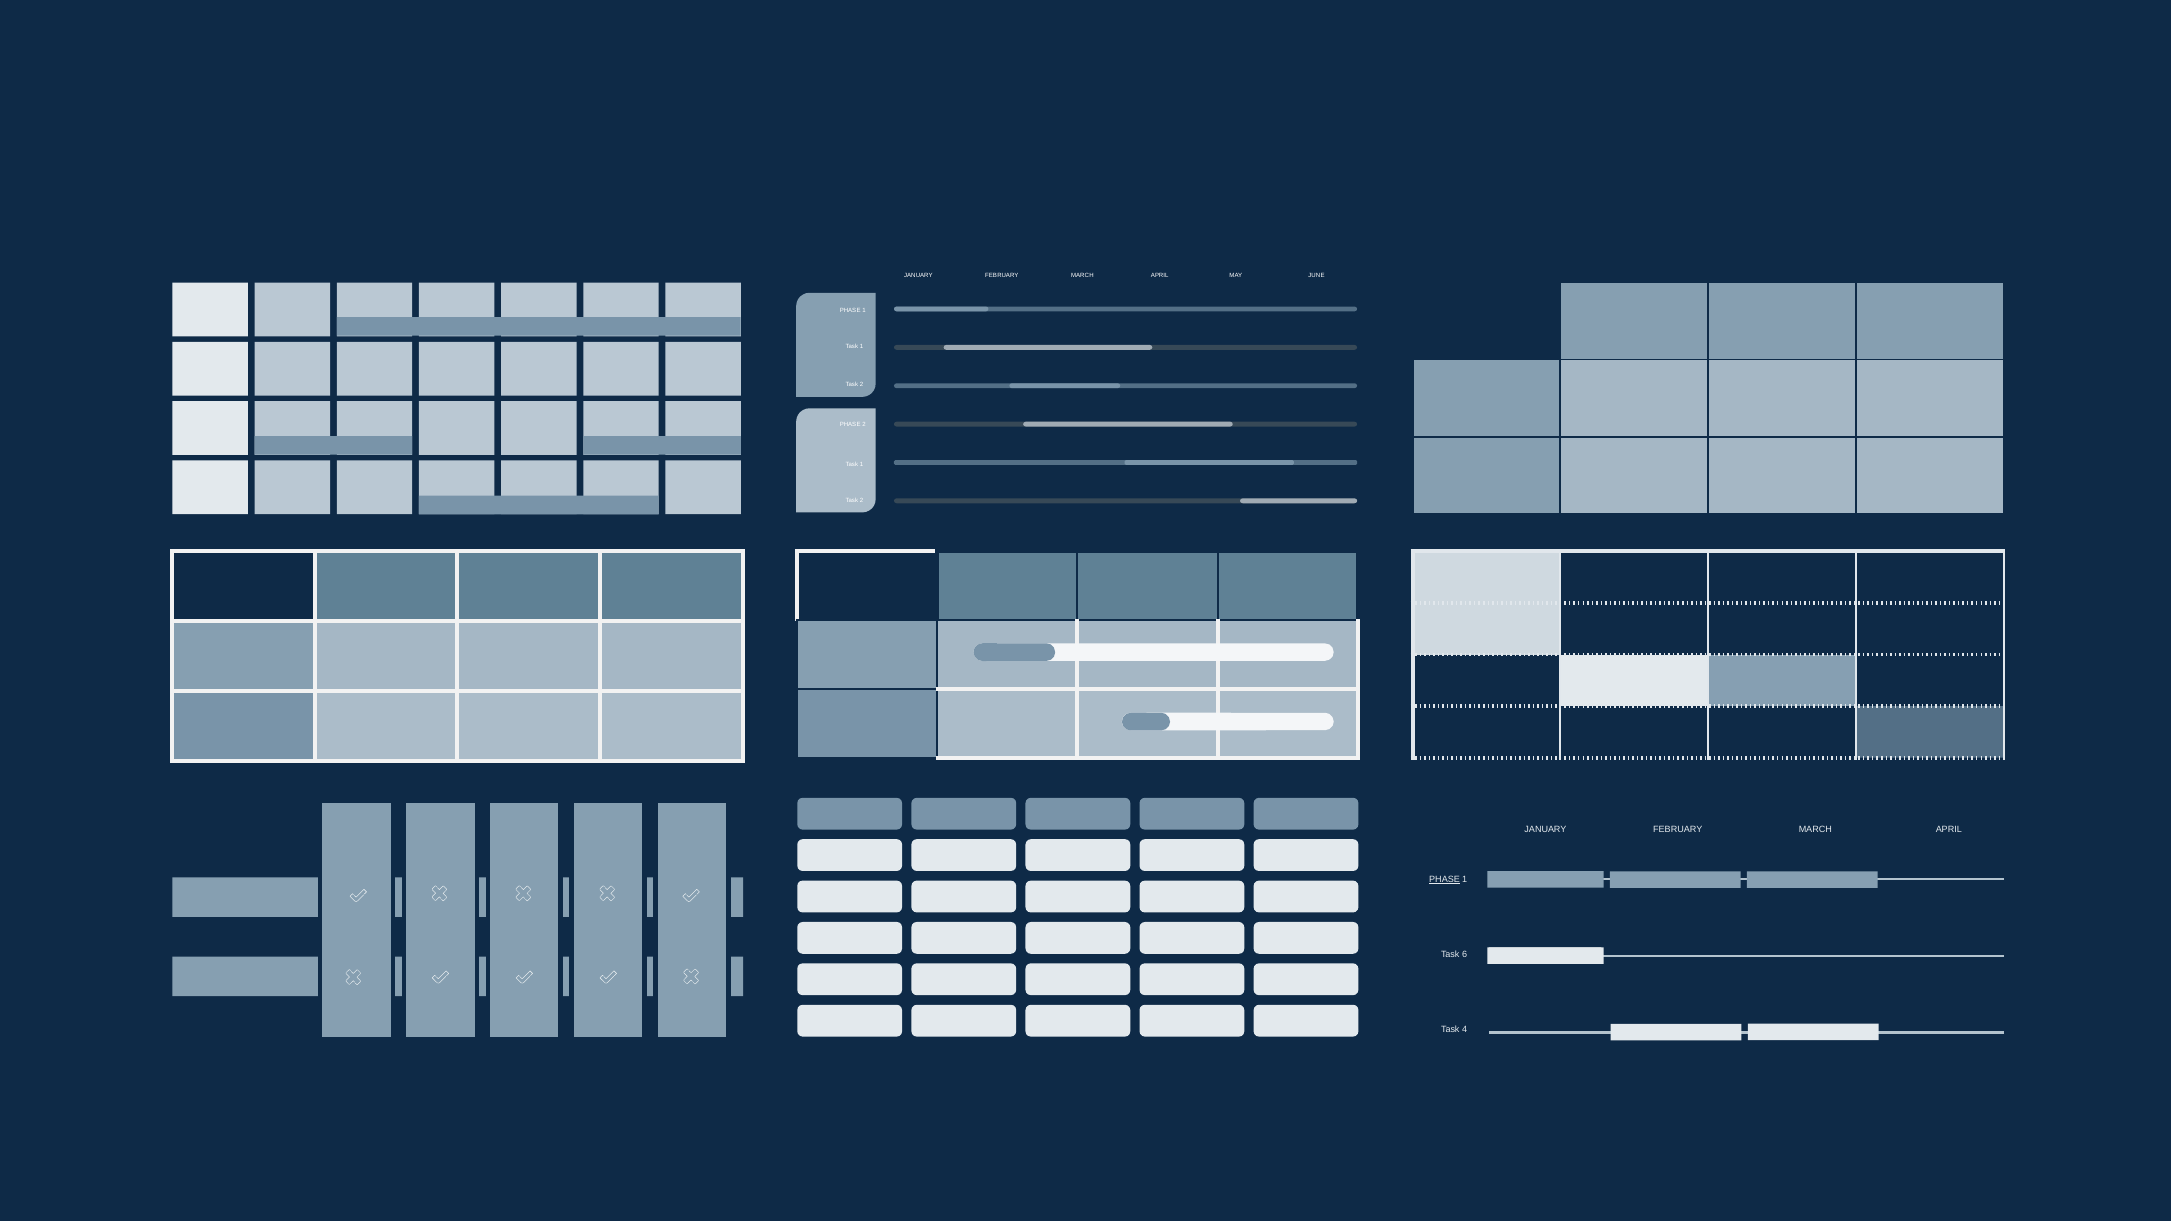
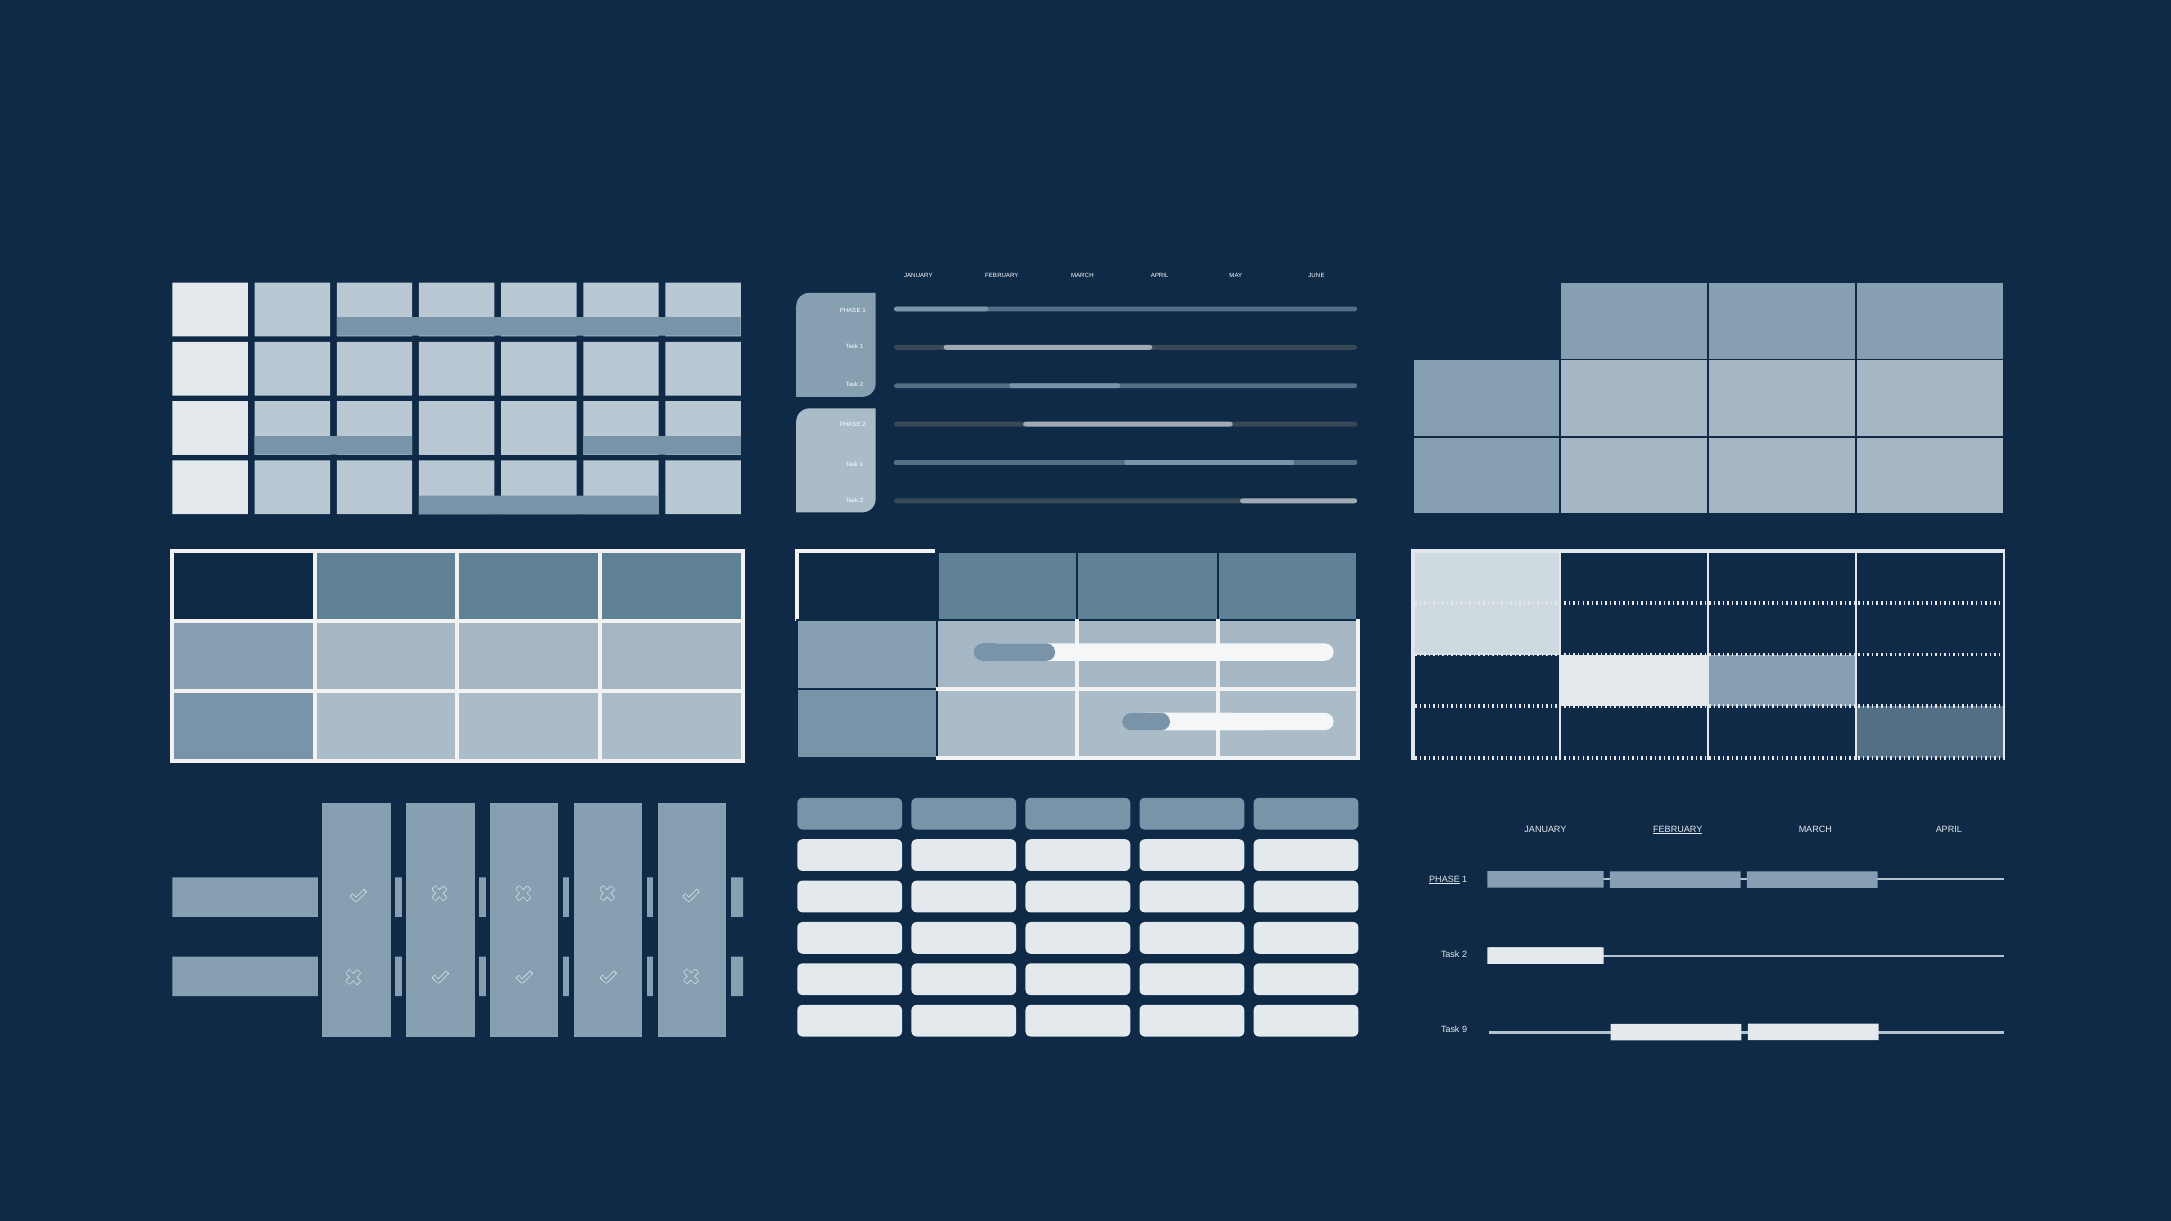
FEBRUARY underline: none -> present (1678, 830)
6: 6 -> 2 (1465, 955)
4: 4 -> 9 (1465, 1030)
